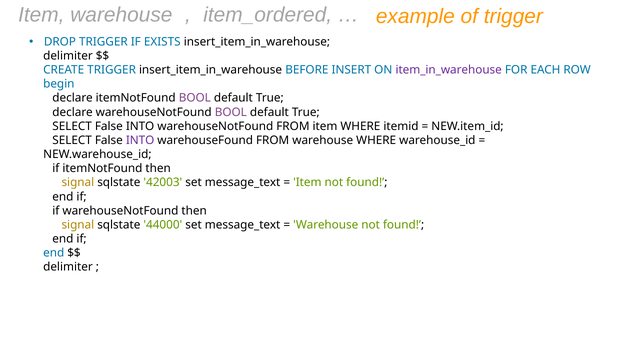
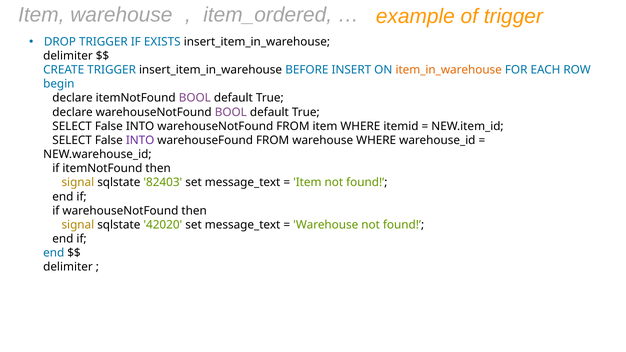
item_in_warehouse colour: purple -> orange (449, 70)
42003: 42003 -> 82403 (163, 183)
44000: 44000 -> 42020 (163, 225)
